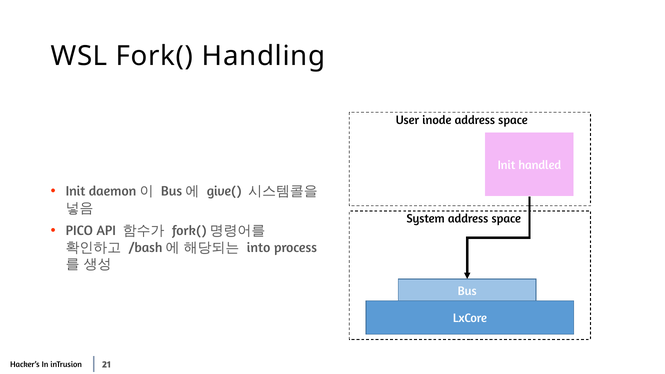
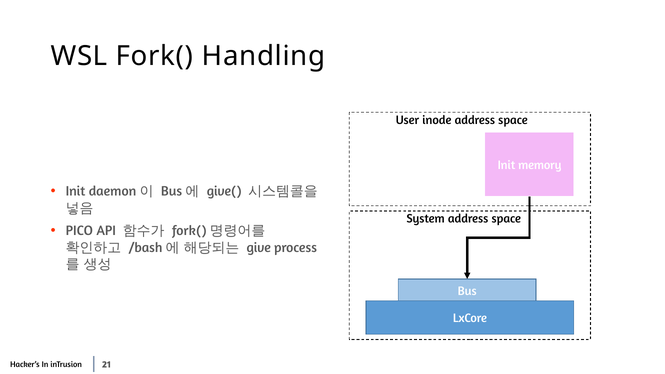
handled: handled -> memory (540, 165)
into: into -> give (259, 247)
